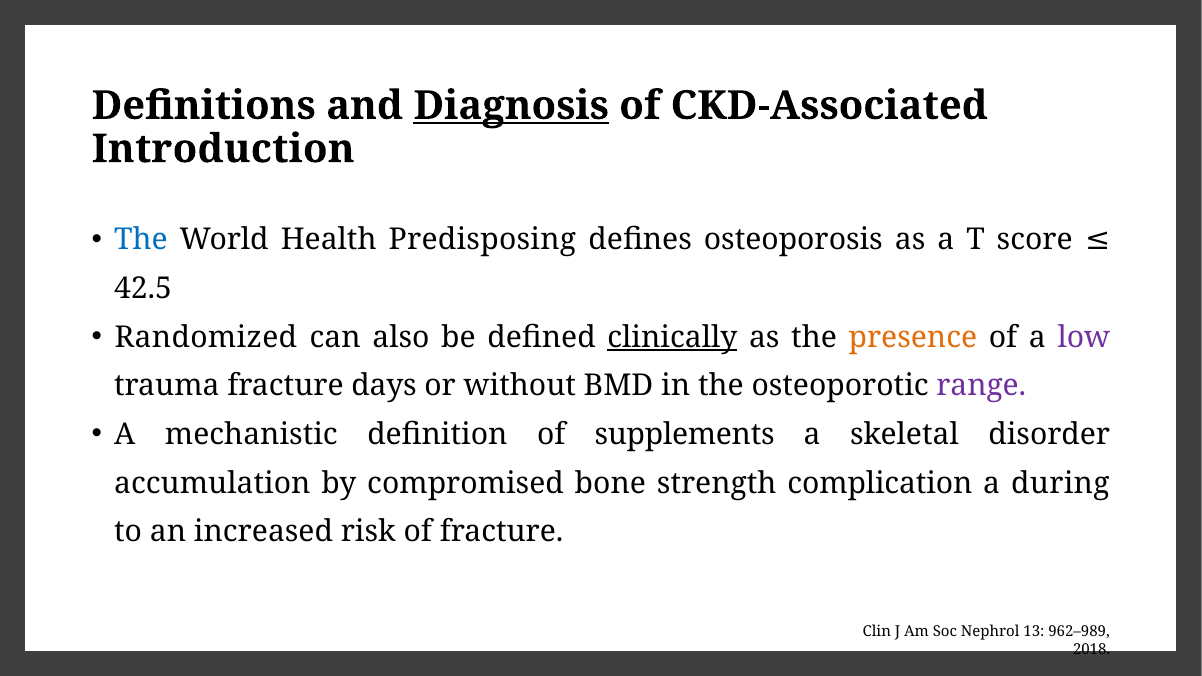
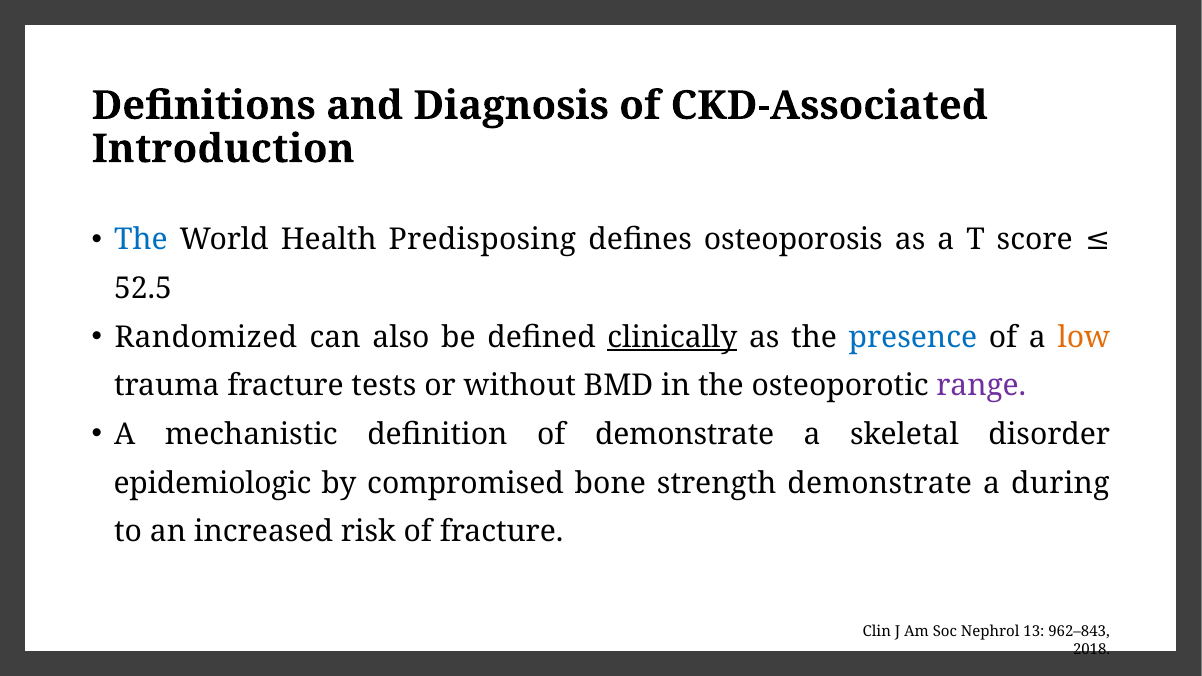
Diagnosis underline: present -> none (511, 106)
42.5: 42.5 -> 52.5 (143, 289)
presence colour: orange -> blue (913, 337)
low colour: purple -> orange (1084, 337)
days: days -> tests (384, 386)
of supplements: supplements -> demonstrate (685, 435)
accumulation: accumulation -> epidemiologic (212, 483)
strength complication: complication -> demonstrate (880, 483)
962–989: 962–989 -> 962–843 (1079, 632)
